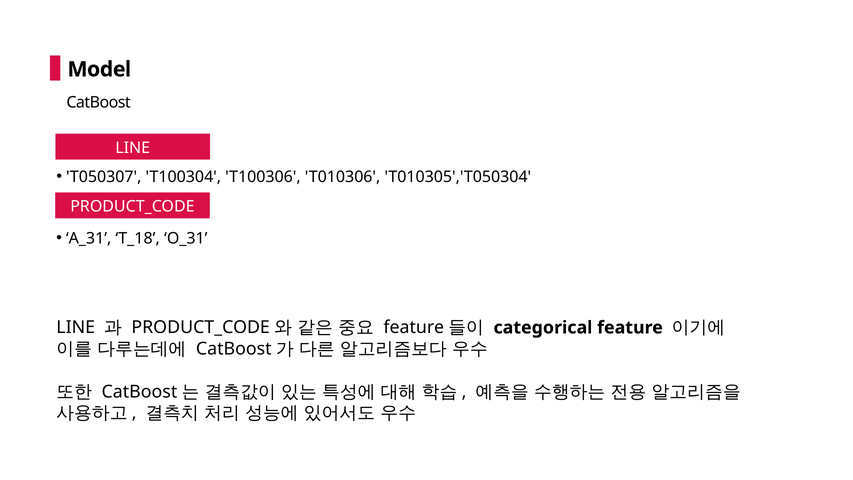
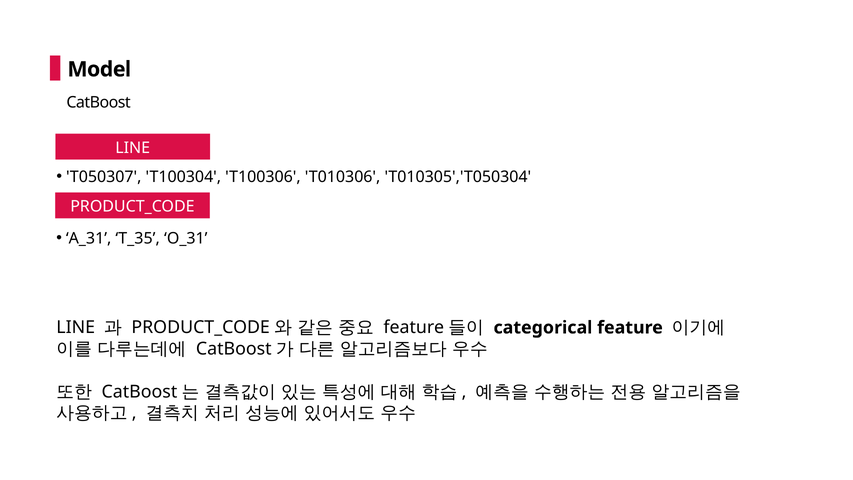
T_18: T_18 -> T_35 (138, 238)
